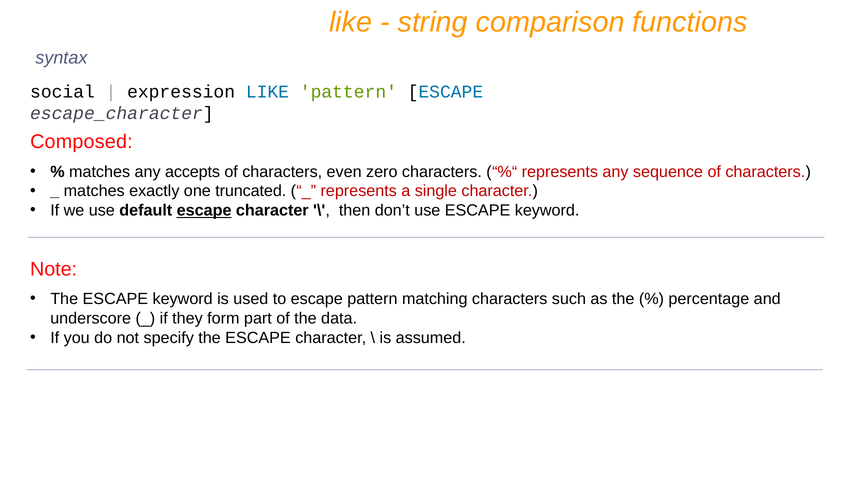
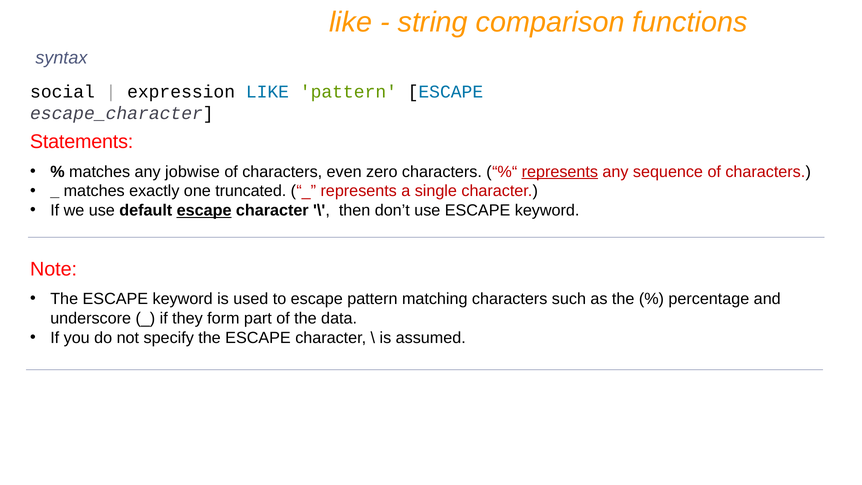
Composed: Composed -> Statements (82, 142)
accepts: accepts -> jobwise (192, 172)
represents underline: none -> present (560, 172)
